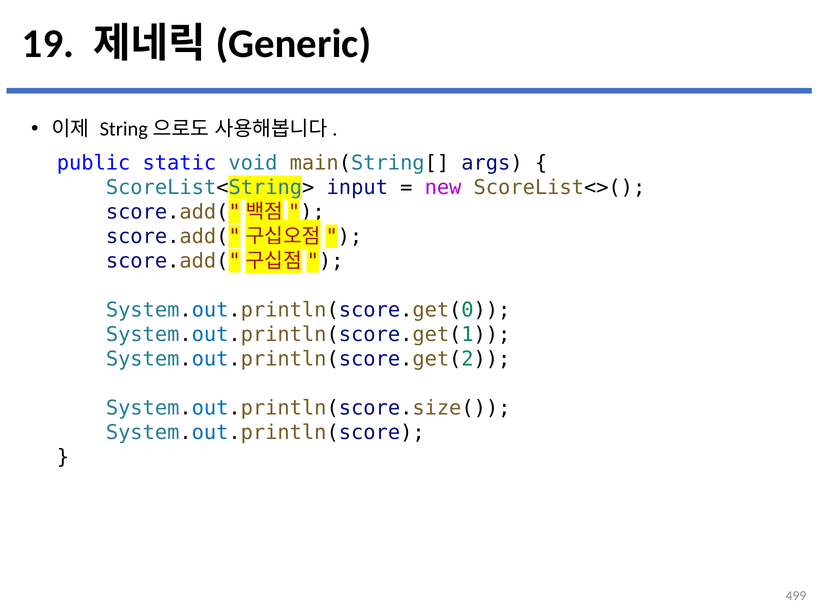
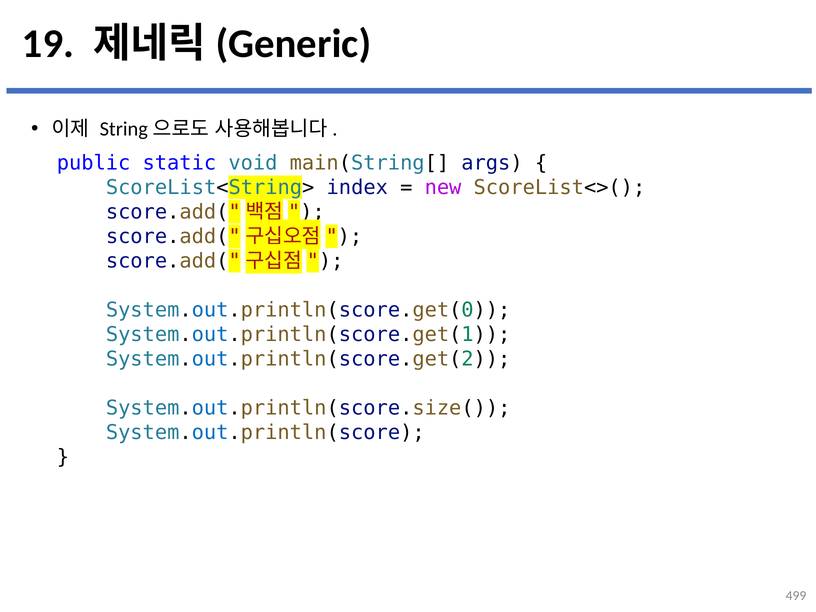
input: input -> index (357, 188)
